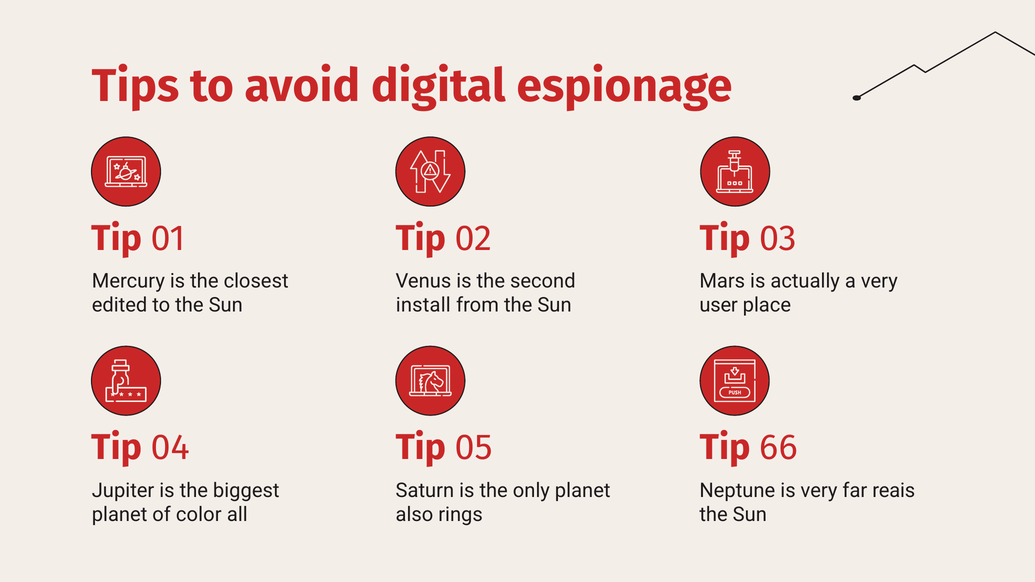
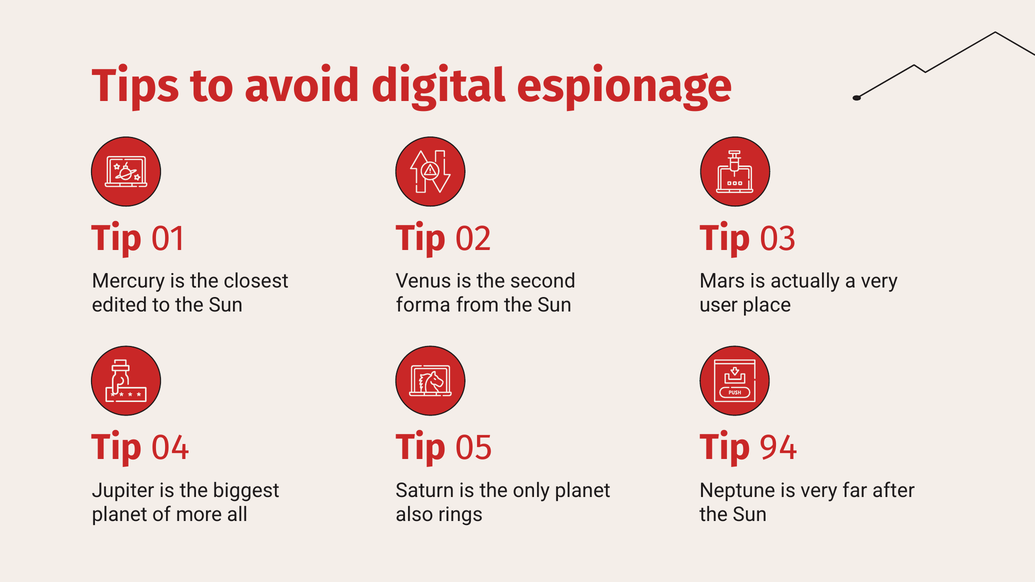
install: install -> forma (423, 305)
66: 66 -> 94 (779, 447)
reais: reais -> after (894, 491)
color: color -> more (199, 515)
